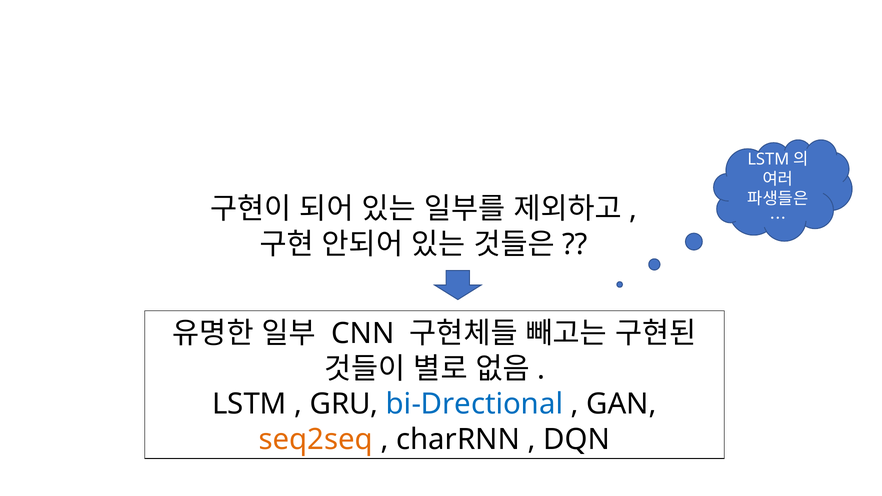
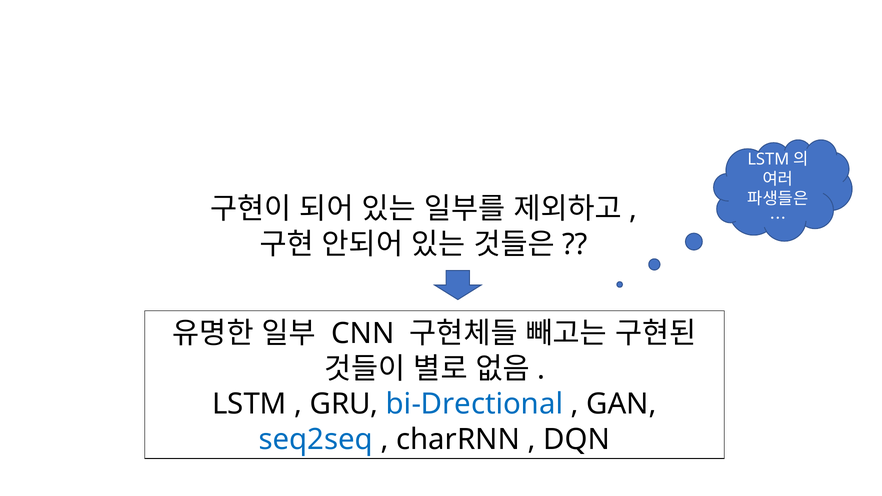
seq2seq colour: orange -> blue (316, 440)
